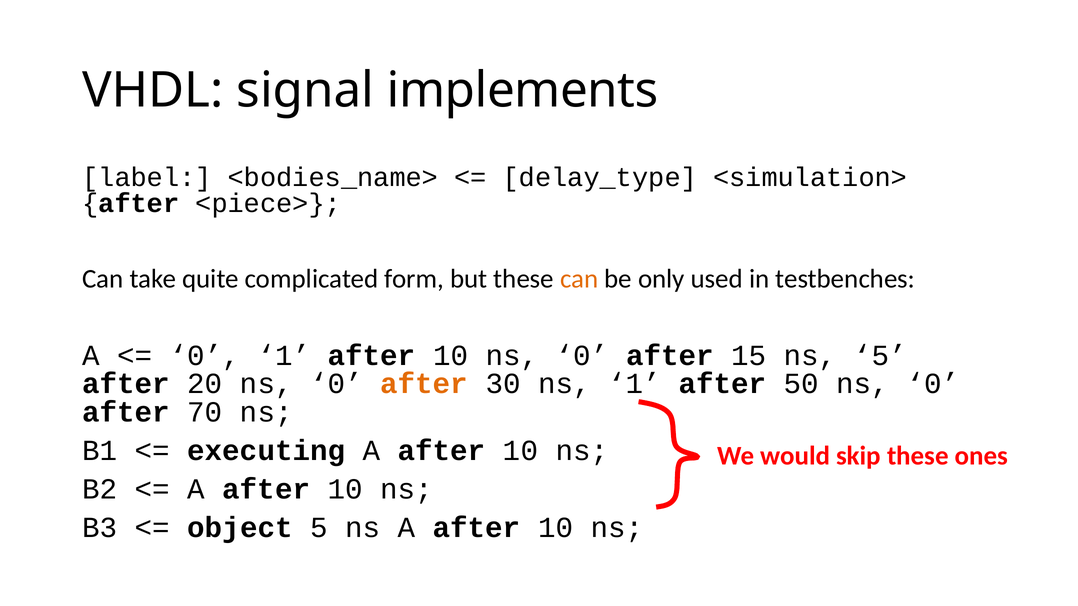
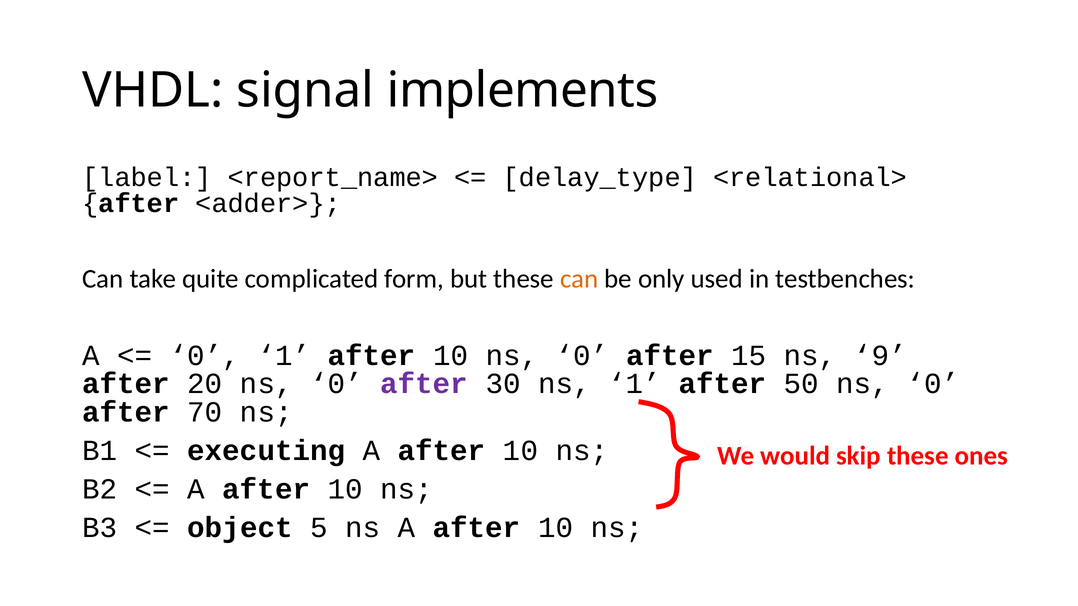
<bodies_name>: <bodies_name> -> <report_name> (333, 178)
<simulation>: <simulation> -> <relational> (810, 178)
<piece>: <piece> -> <adder> (268, 204)
ns 5: 5 -> 9 (880, 356)
after colour: orange -> purple (424, 384)
